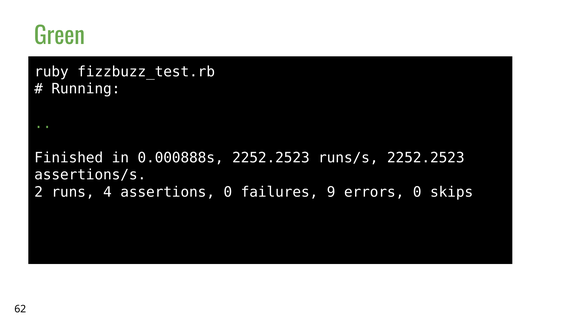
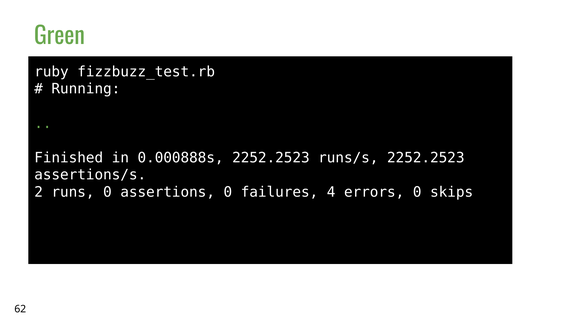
runs 4: 4 -> 0 (107, 192)
9: 9 -> 4 (331, 192)
